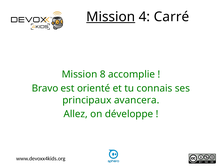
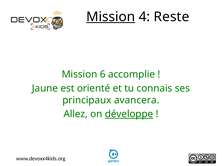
Carré: Carré -> Reste (172, 17)
8: 8 -> 6 (103, 75)
Bravo: Bravo -> Jaune (45, 89)
développe underline: none -> present (129, 114)
